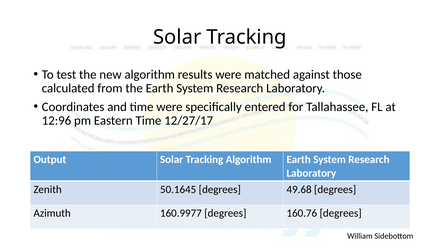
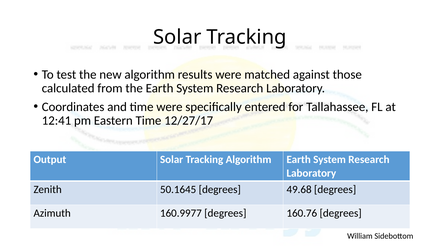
12:96: 12:96 -> 12:41 (56, 120)
